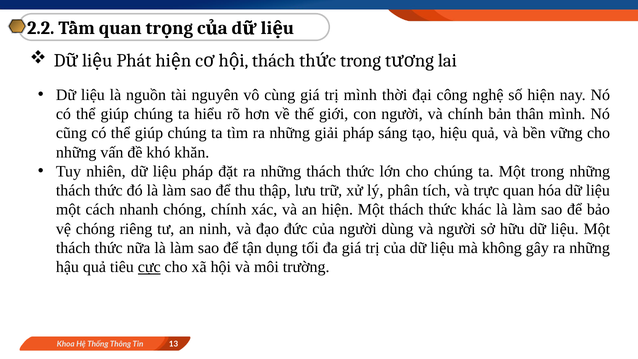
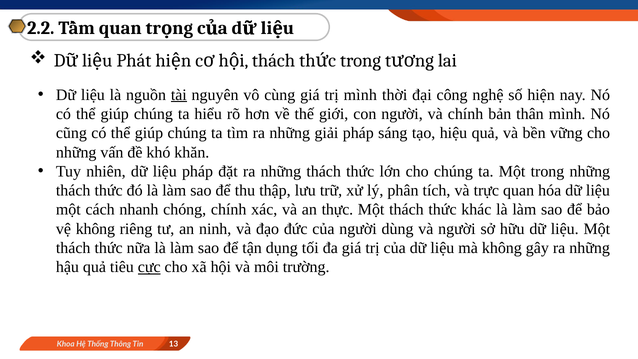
tài underline: none -> present (179, 95)
an hiện: hiện -> thực (337, 210)
vệ chóng: chóng -> không (95, 229)
